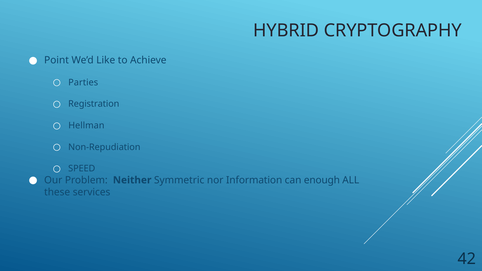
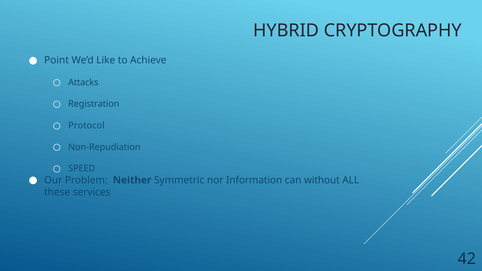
Parties: Parties -> Attacks (83, 82)
Hellman: Hellman -> Protocol (86, 126)
enough: enough -> without (322, 180)
